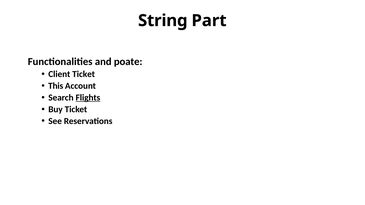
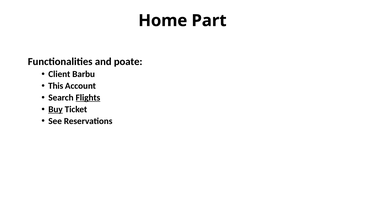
String: String -> Home (163, 21)
Client Ticket: Ticket -> Barbu (84, 74)
Buy underline: none -> present (56, 110)
